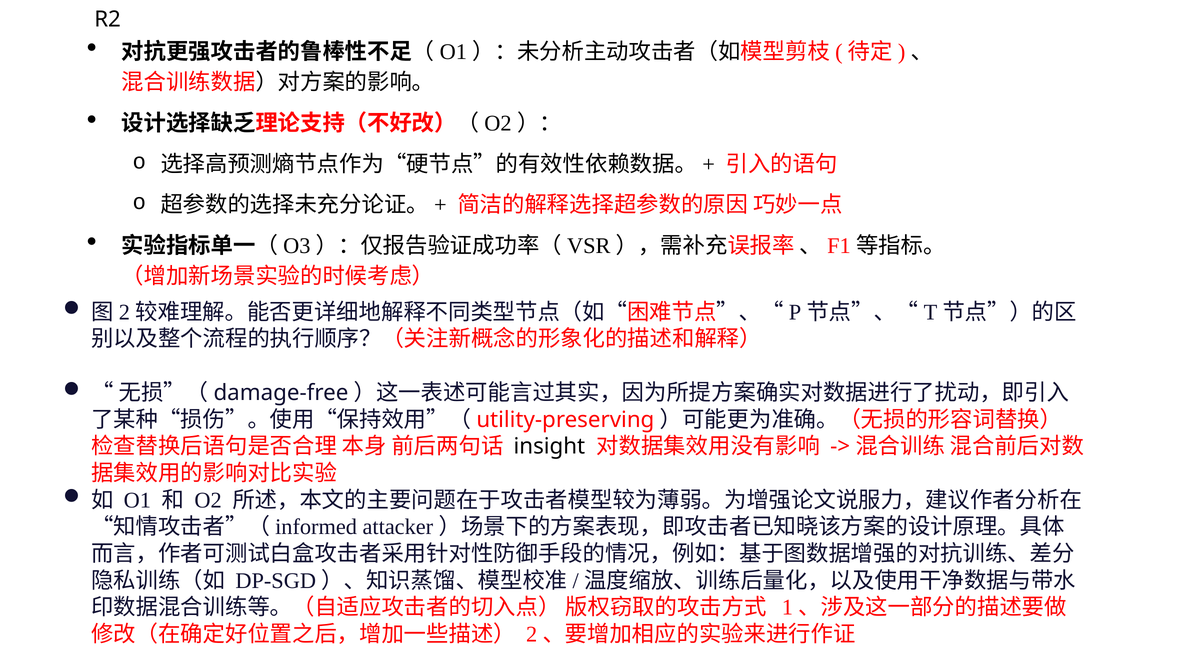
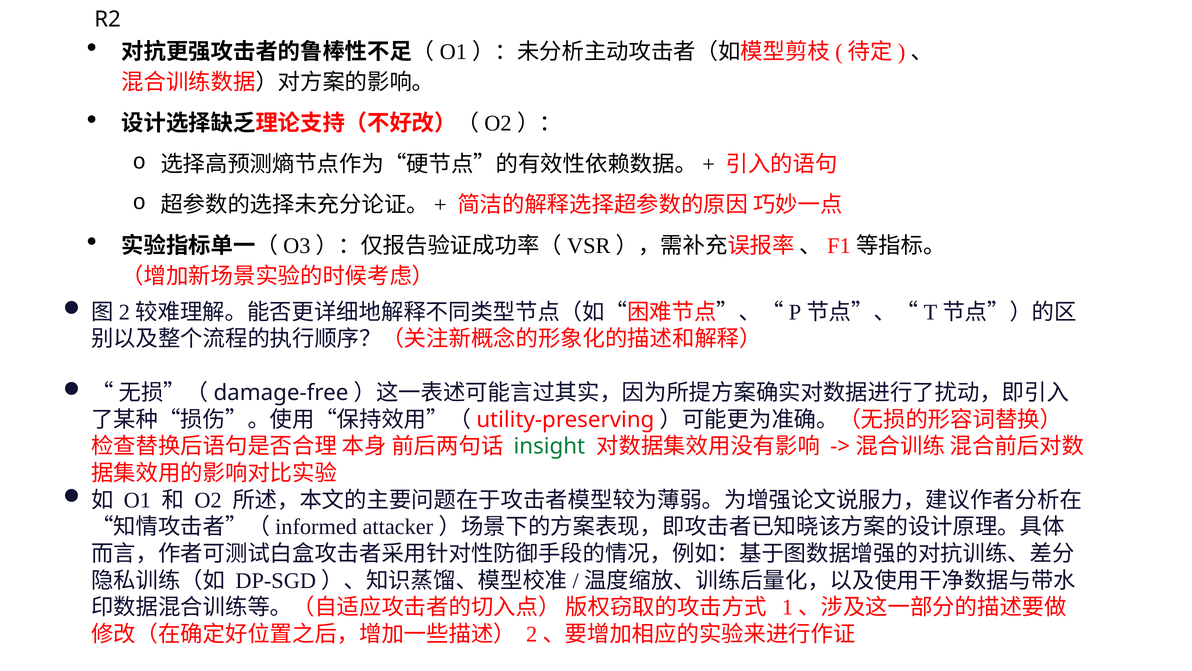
insight colour: black -> green (549, 446)
